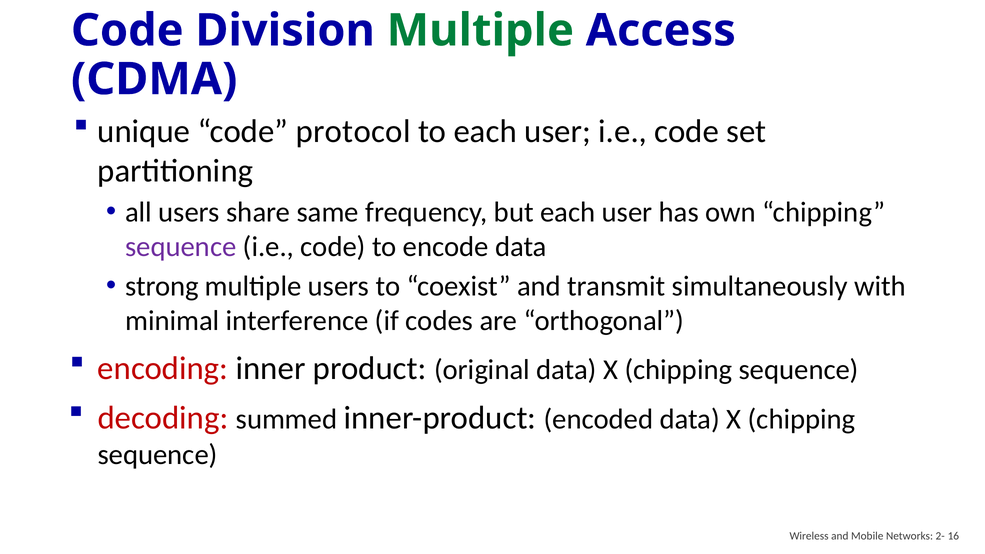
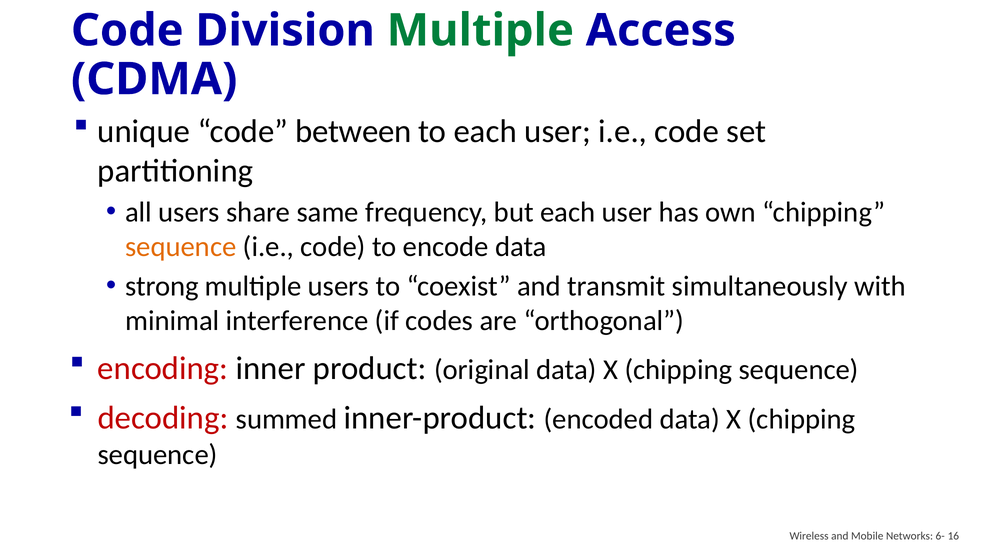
protocol: protocol -> between (353, 131)
sequence colour: purple -> orange (181, 247)
2-: 2- -> 6- (940, 536)
